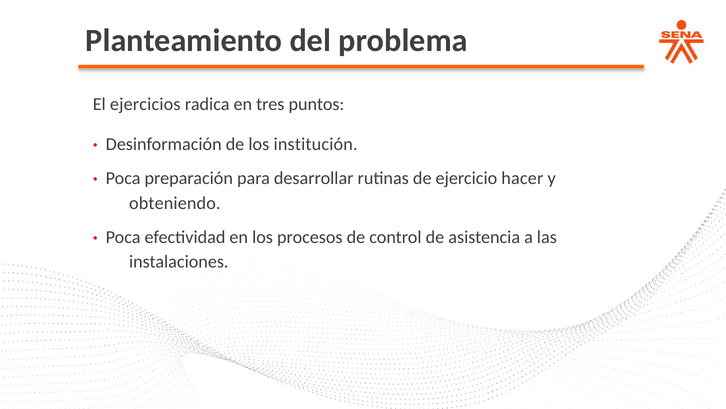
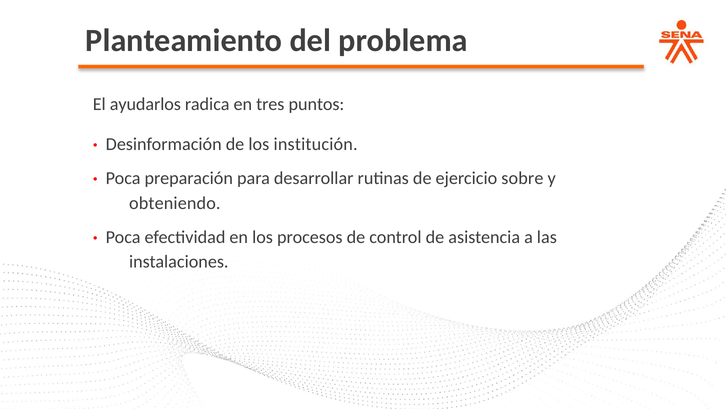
ejercicios: ejercicios -> ayudarlos (145, 104)
hacer: hacer -> sobre (522, 178)
